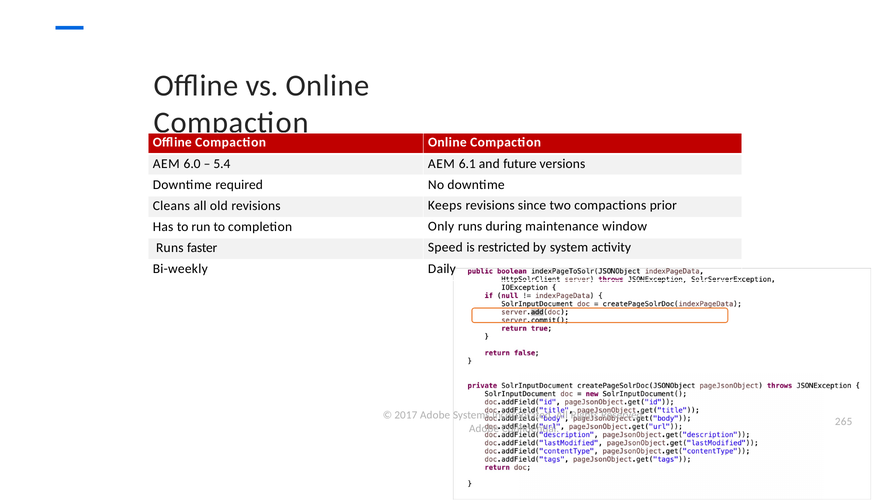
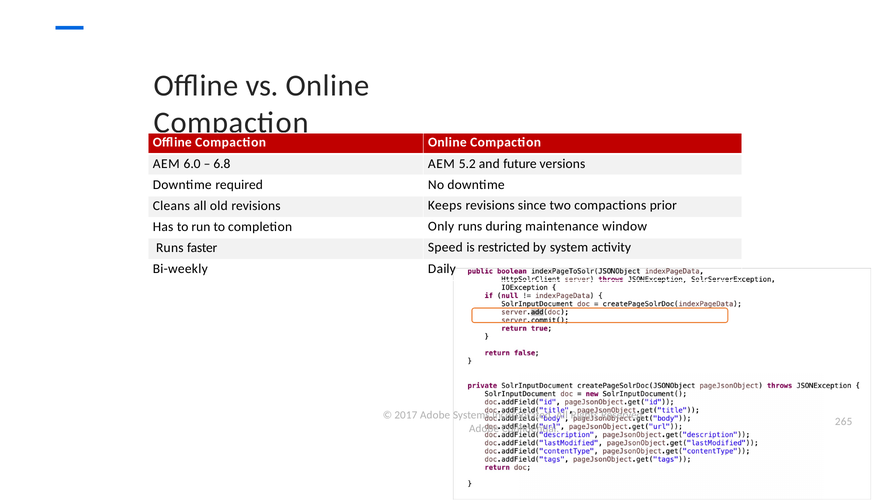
5.4: 5.4 -> 6.8 (222, 164)
6.1: 6.1 -> 5.2 (467, 164)
